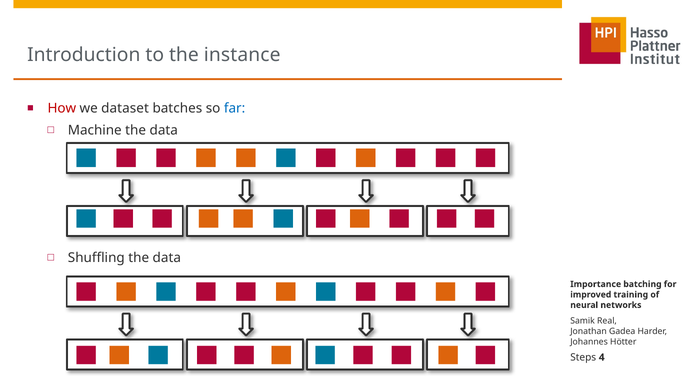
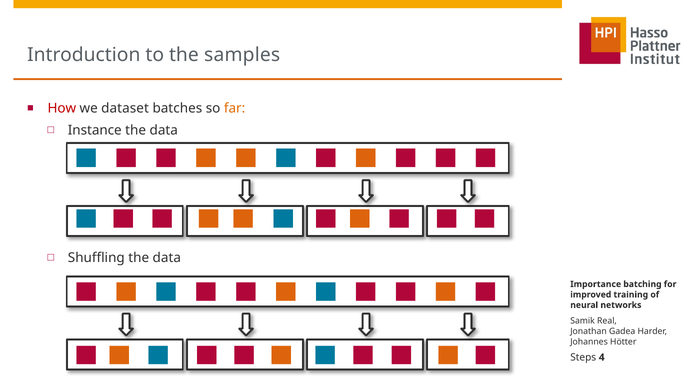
instance: instance -> samples (242, 55)
far colour: blue -> orange (235, 108)
Machine: Machine -> Instance (95, 130)
